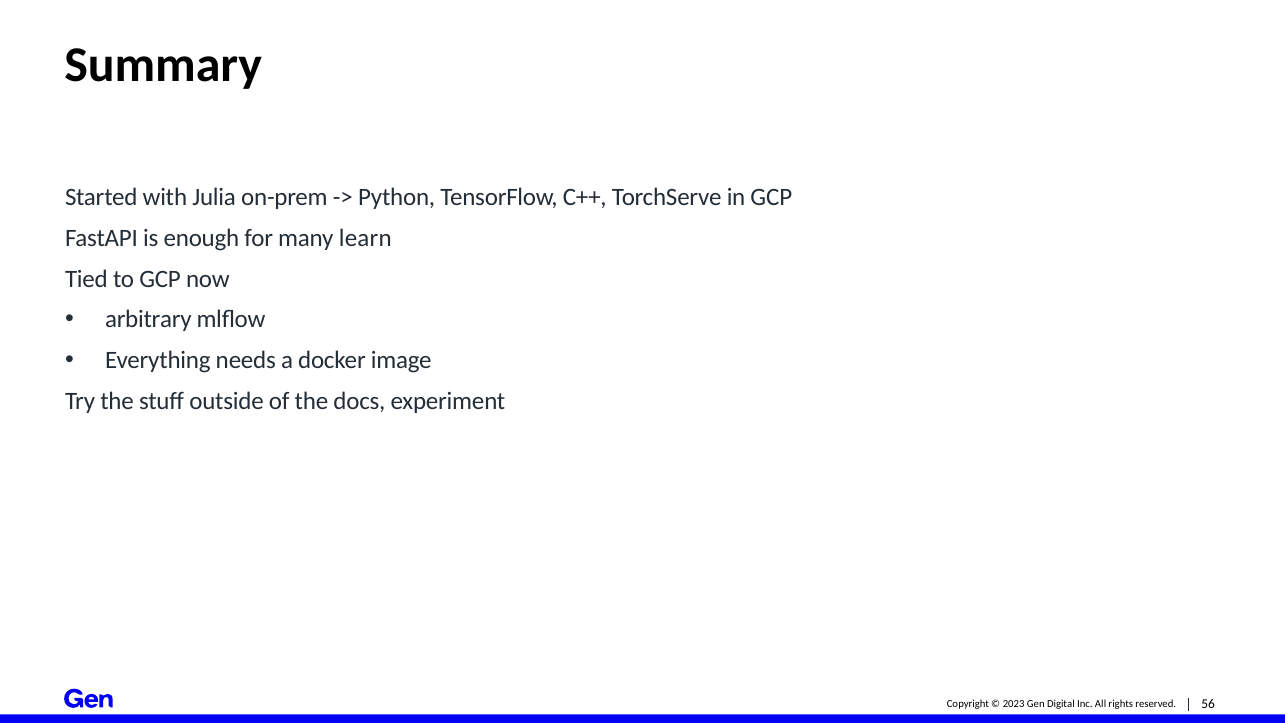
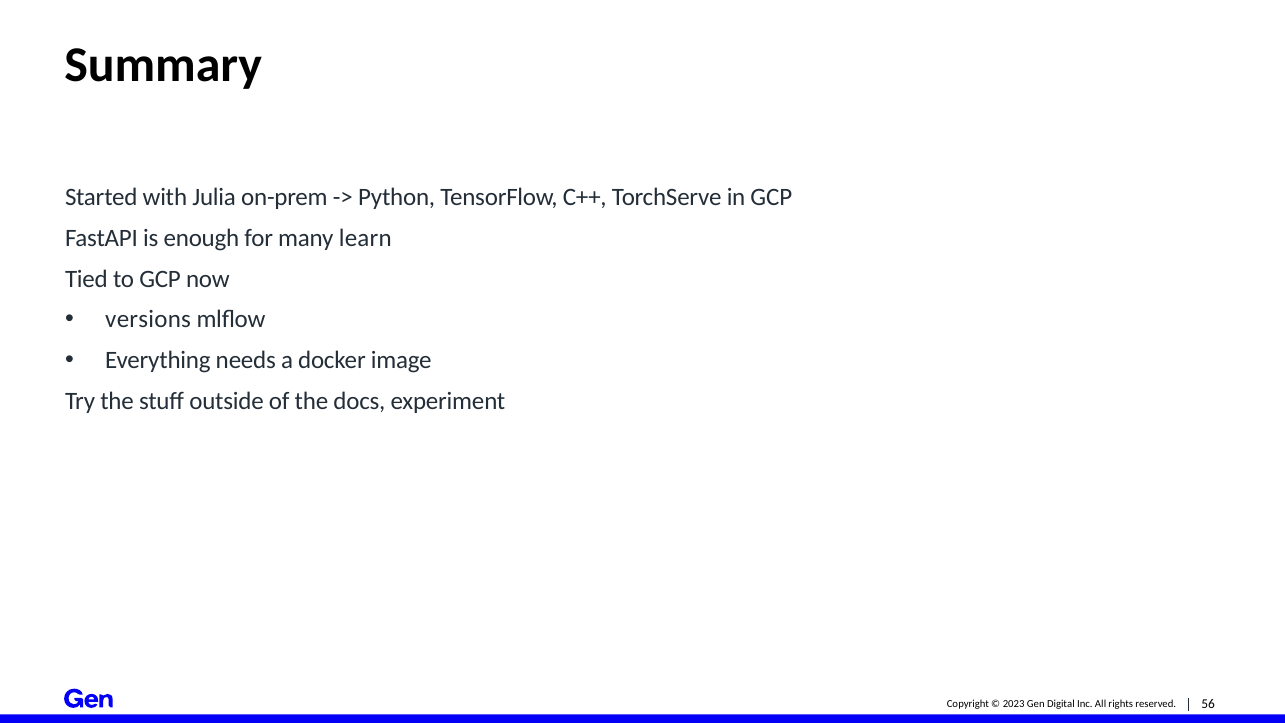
arbitrary: arbitrary -> versions (148, 320)
